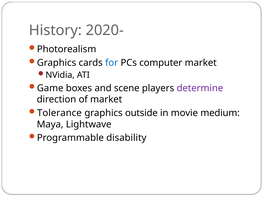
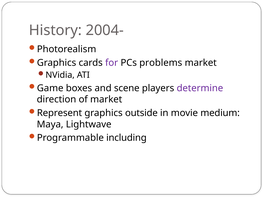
2020-: 2020- -> 2004- (105, 30)
for colour: blue -> purple (112, 63)
computer: computer -> problems (161, 63)
Tolerance: Tolerance -> Represent (60, 113)
disability: disability -> including (126, 138)
